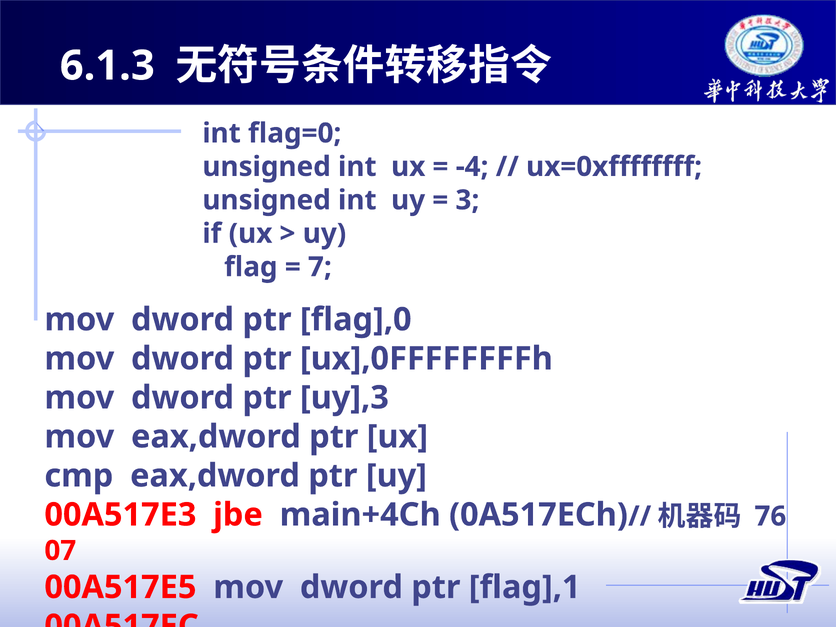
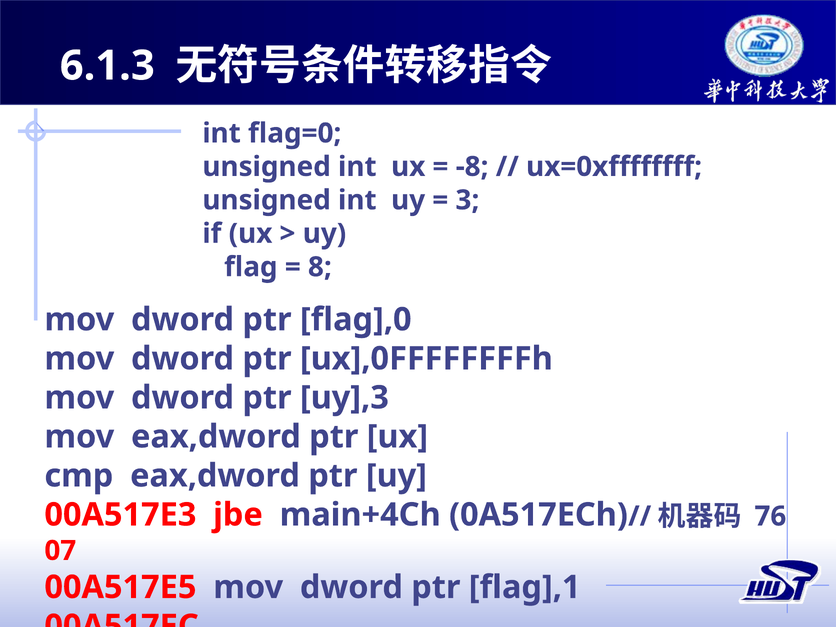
-4: -4 -> -8 (472, 167)
7: 7 -> 8 (320, 267)
